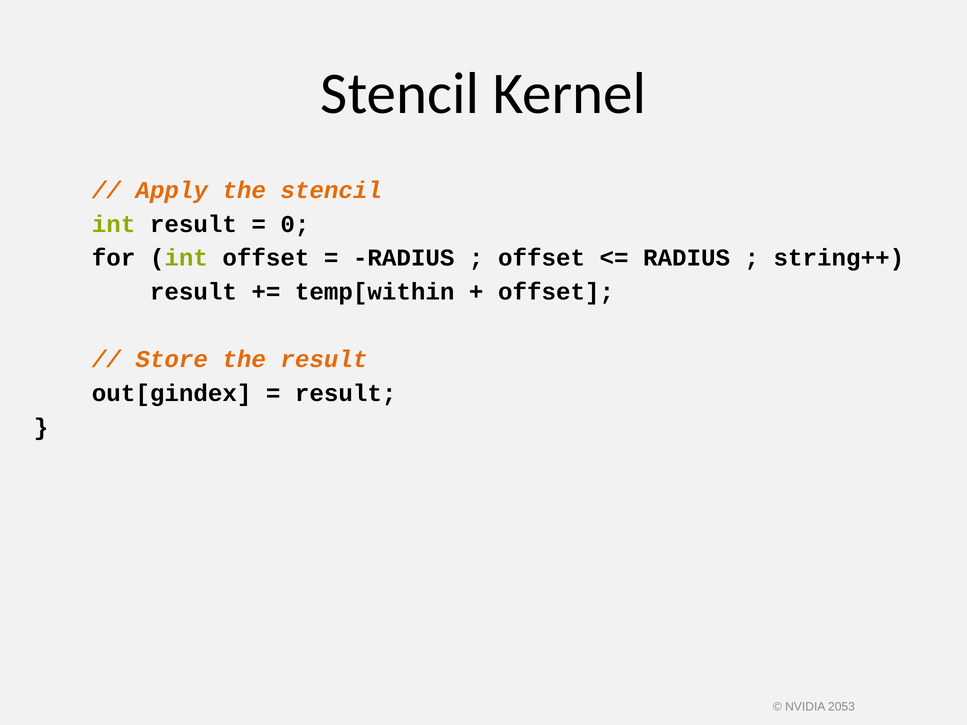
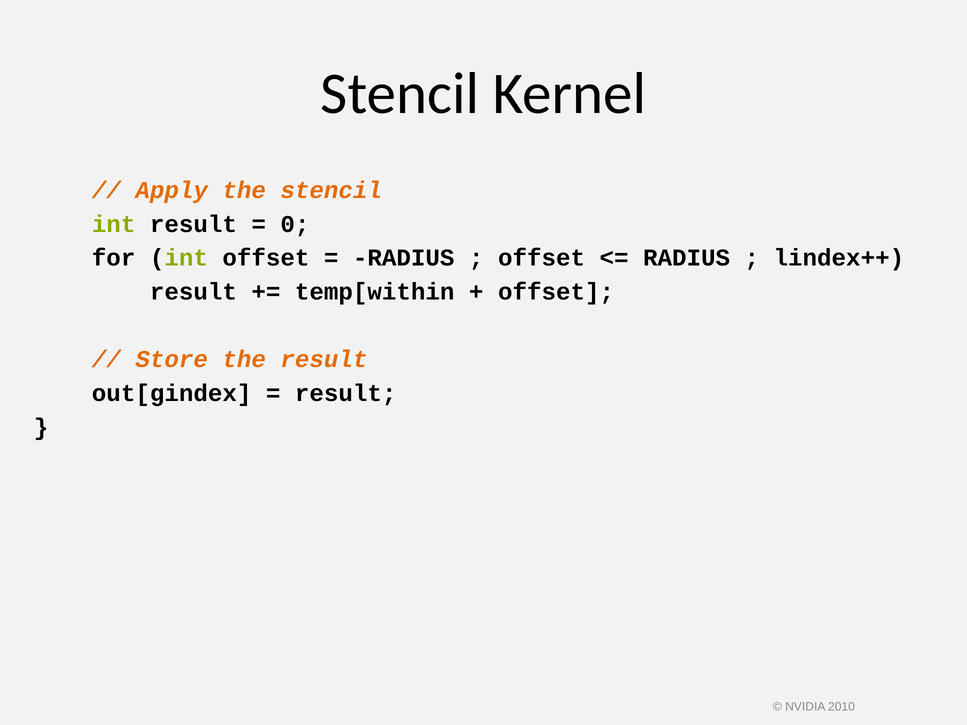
string++: string++ -> lindex++ (839, 258)
2053: 2053 -> 2010 (841, 707)
